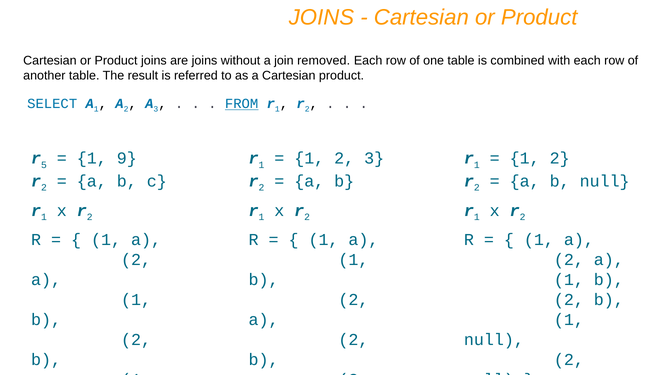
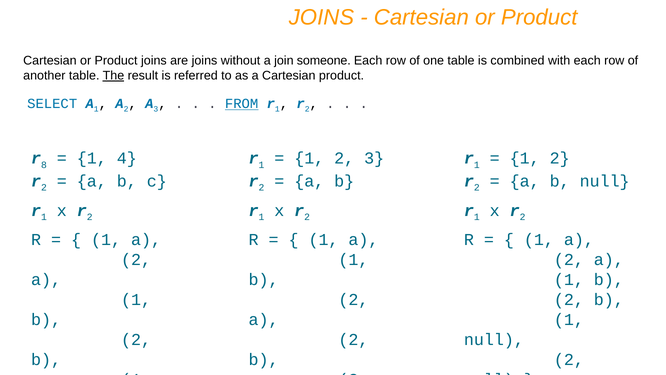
removed: removed -> someone (324, 61)
The underline: none -> present (113, 76)
5: 5 -> 8 (44, 165)
1 9: 9 -> 4 (127, 158)
